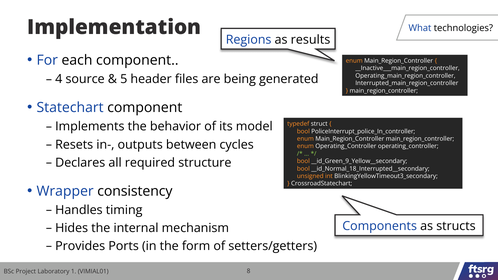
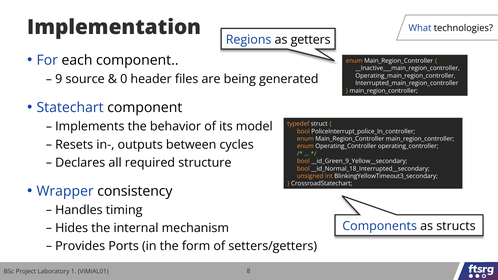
results: results -> getters (311, 40)
4: 4 -> 9 (59, 79)
5: 5 -> 0 (124, 79)
